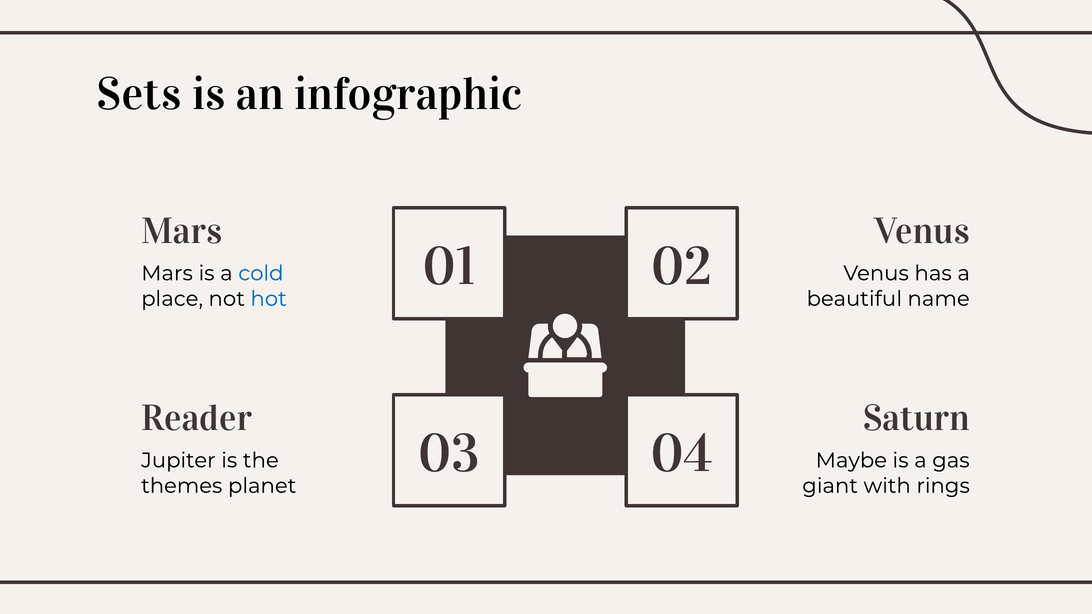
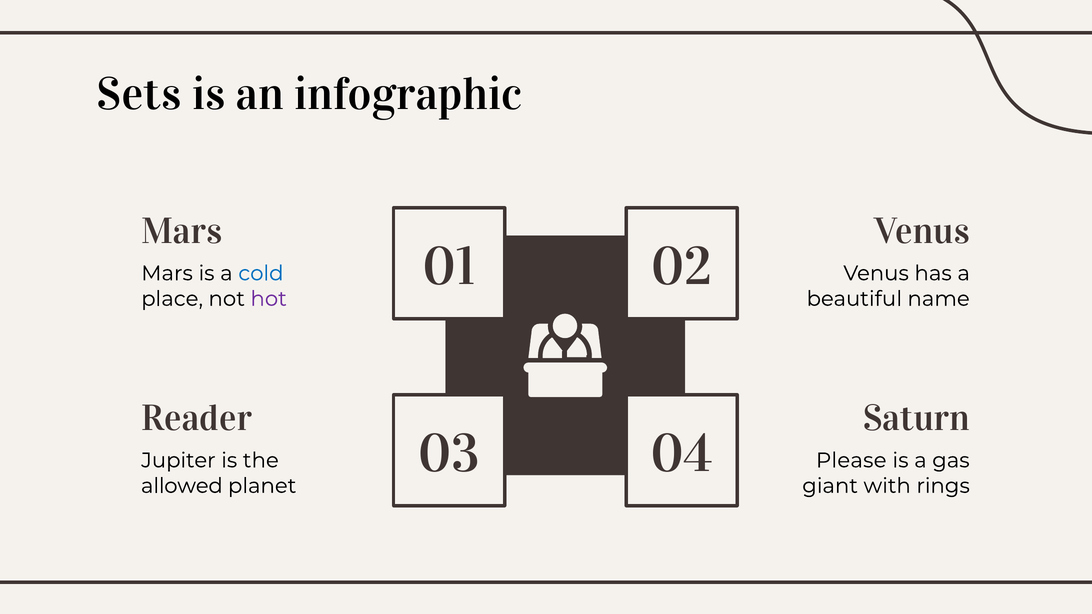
hot colour: blue -> purple (269, 299)
Maybe: Maybe -> Please (851, 461)
themes: themes -> allowed (182, 486)
